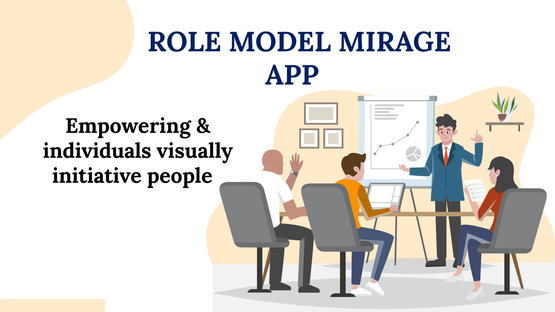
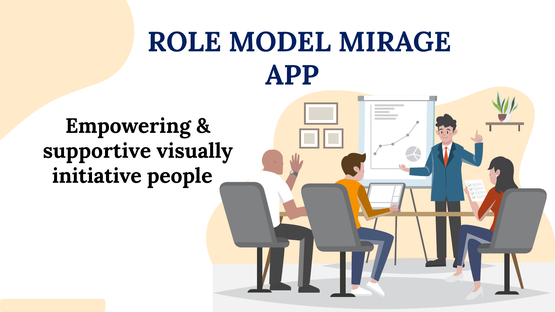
individuals: individuals -> supportive (97, 151)
